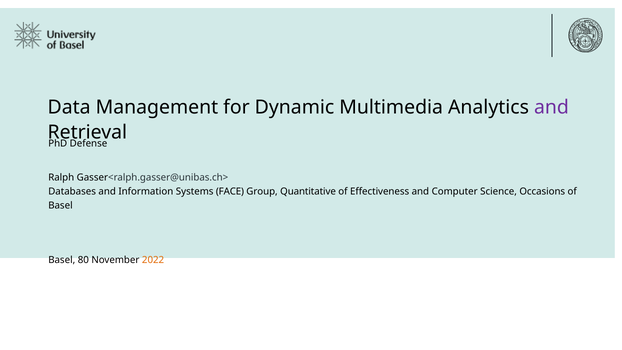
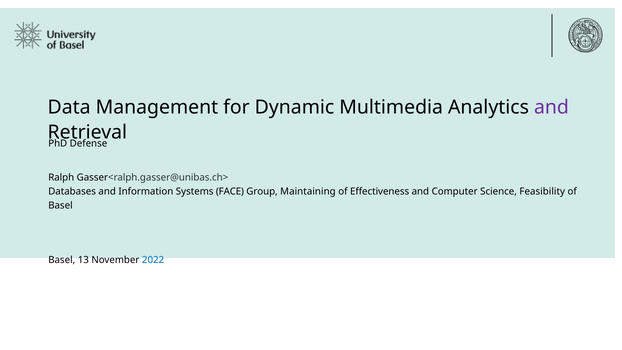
Quantitative: Quantitative -> Maintaining (308, 192)
Occasions: Occasions -> Feasibility (542, 192)
80: 80 -> 13 (83, 260)
2022 colour: orange -> blue (153, 260)
